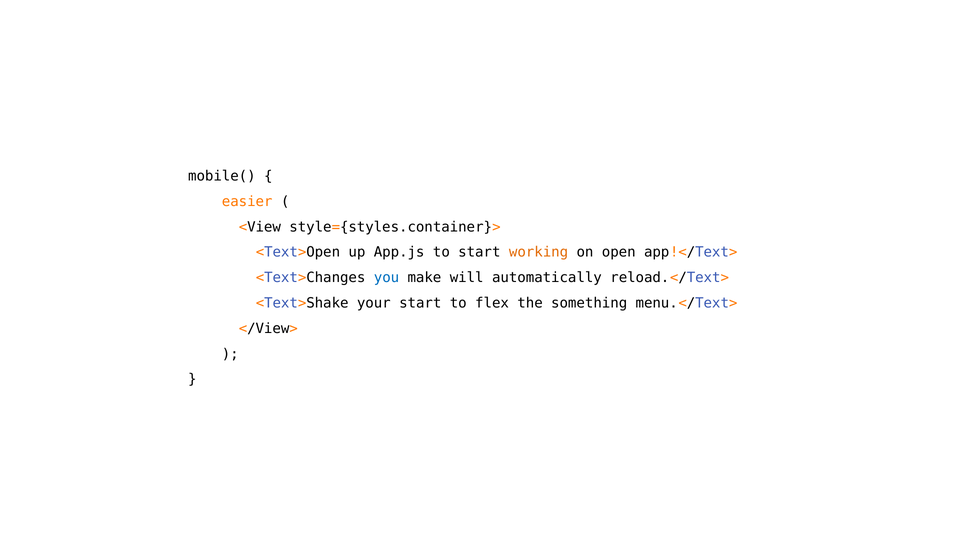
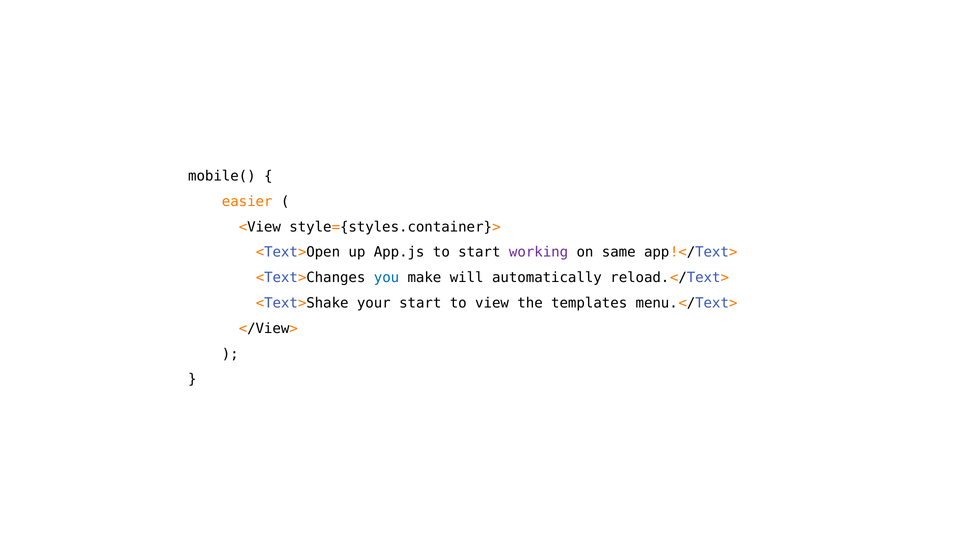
working colour: orange -> purple (539, 252)
open: open -> same (619, 252)
flex: flex -> view (492, 303)
something: something -> templates (589, 303)
